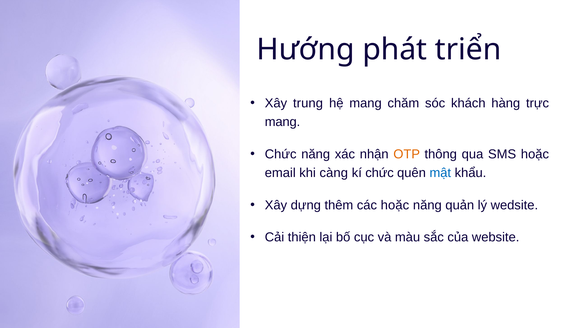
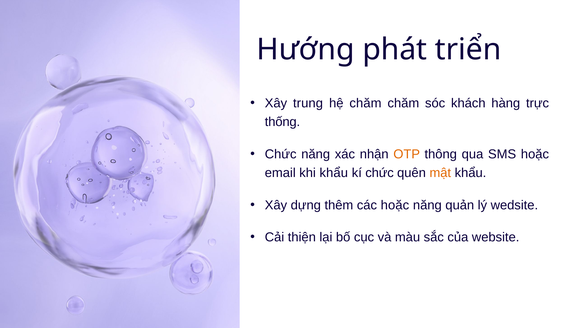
hệ mang: mang -> chăm (365, 103)
mang: mang -> thống (282, 122)
khi càng: càng -> khẩu (334, 173)
mật colour: blue -> orange (440, 173)
